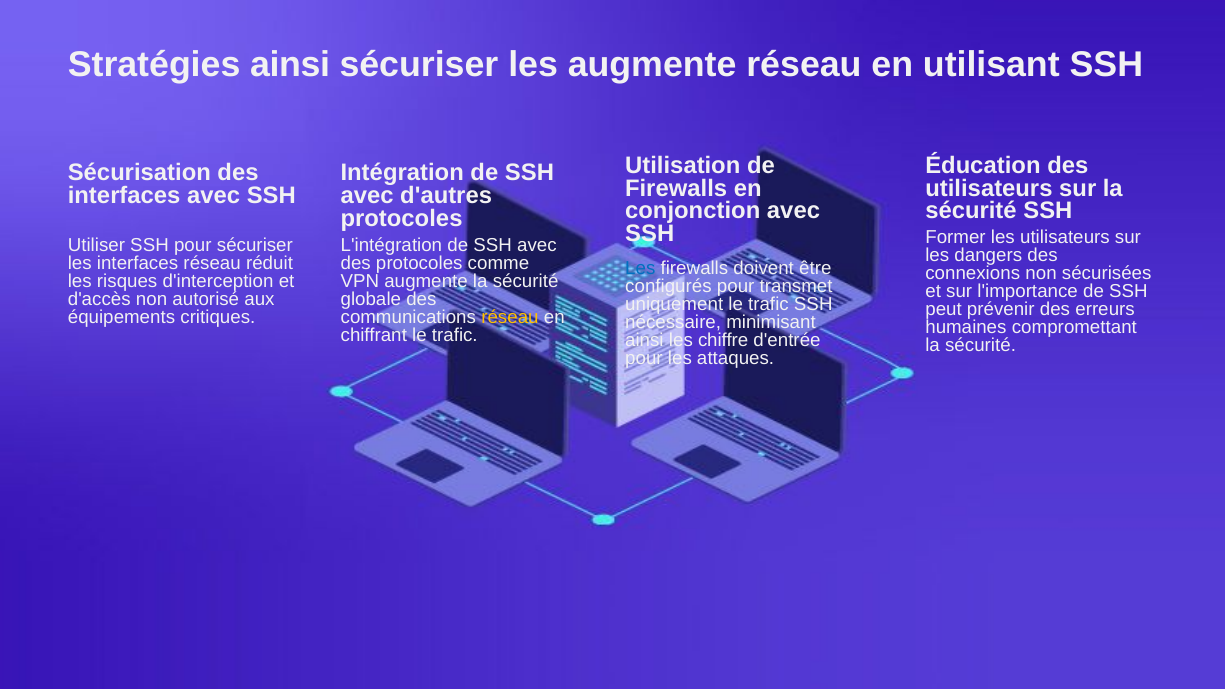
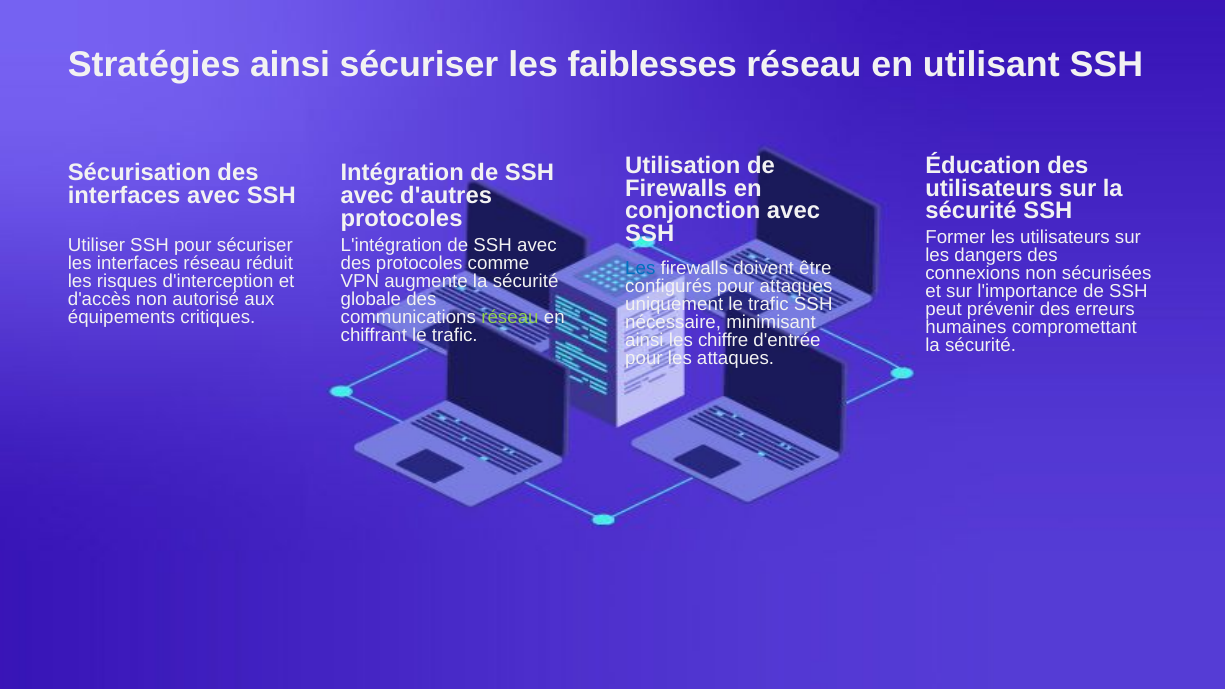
les augmente: augmente -> faiblesses (652, 65)
pour transmet: transmet -> attaques (796, 286)
réseau colour: yellow -> light green (510, 317)
